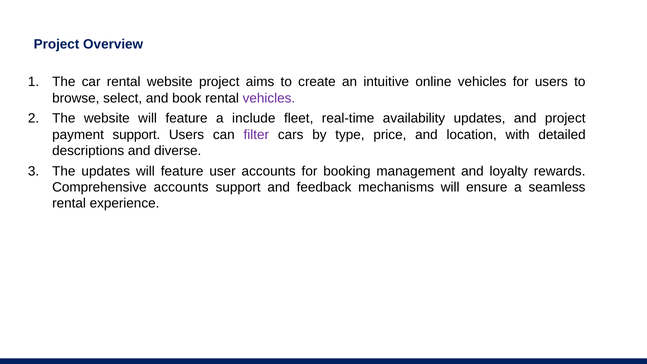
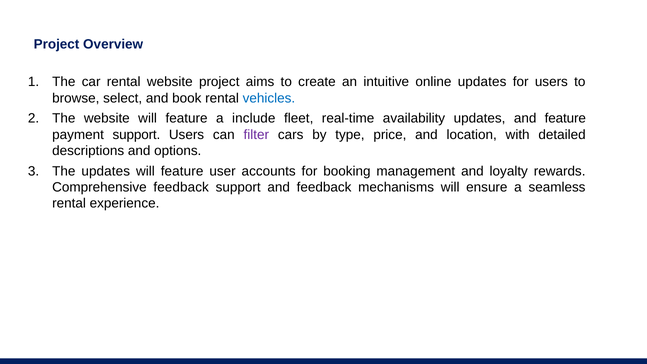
online vehicles: vehicles -> updates (482, 82)
vehicles colour: purple -> blue (269, 98)
and project: project -> feature (565, 118)
diverse: diverse -> options (178, 151)
Comprehensive accounts: accounts -> feedback (181, 187)
